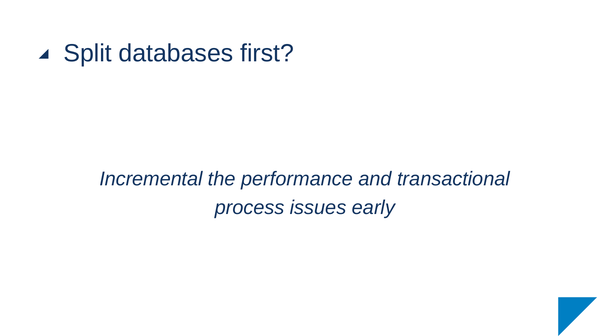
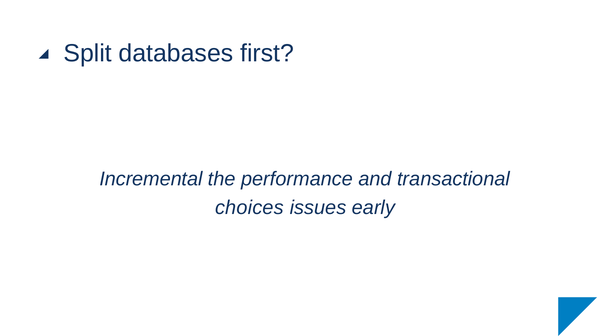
process: process -> choices (249, 207)
